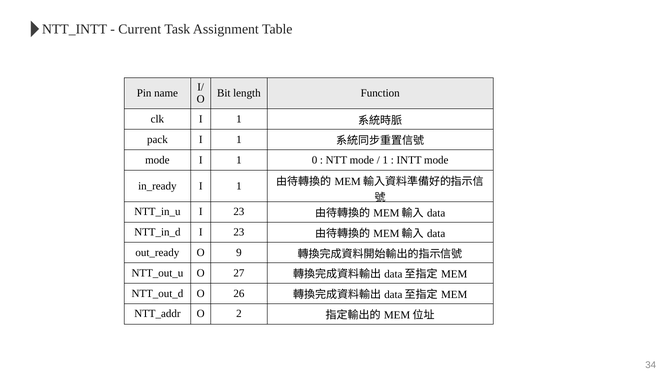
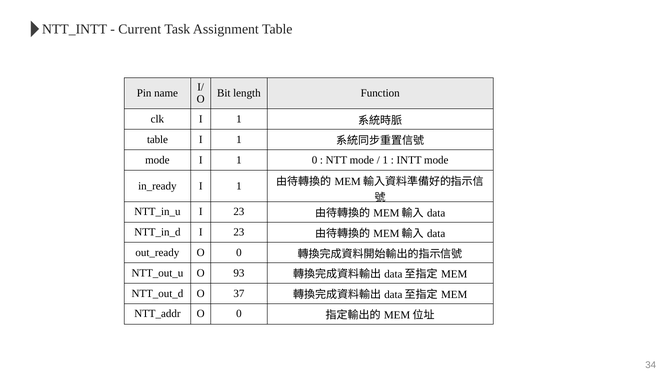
pack: pack -> table (157, 139)
9: 9 -> 0 (239, 252)
27: 27 -> 93 (239, 273)
26: 26 -> 37 (239, 293)
2: 2 -> 0 (239, 314)
